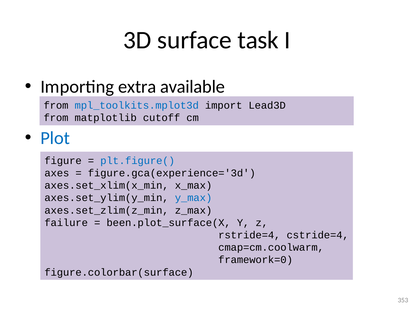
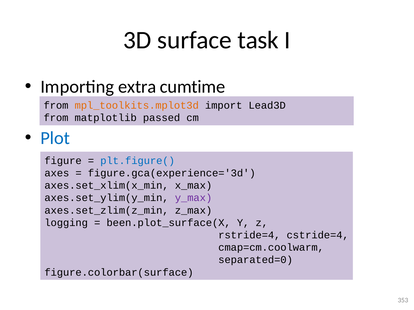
available: available -> cumtime (193, 87)
mpl_toolkits.mplot3d colour: blue -> orange (137, 106)
cutoff: cutoff -> passed (162, 118)
y_max colour: blue -> purple (193, 198)
failure: failure -> logging (66, 223)
framework=0: framework=0 -> separated=0 (256, 260)
